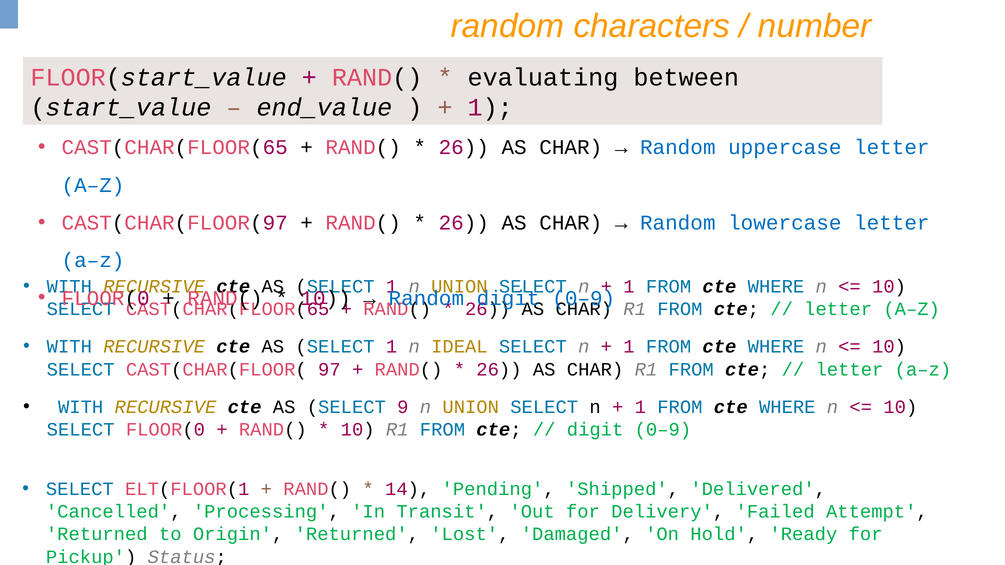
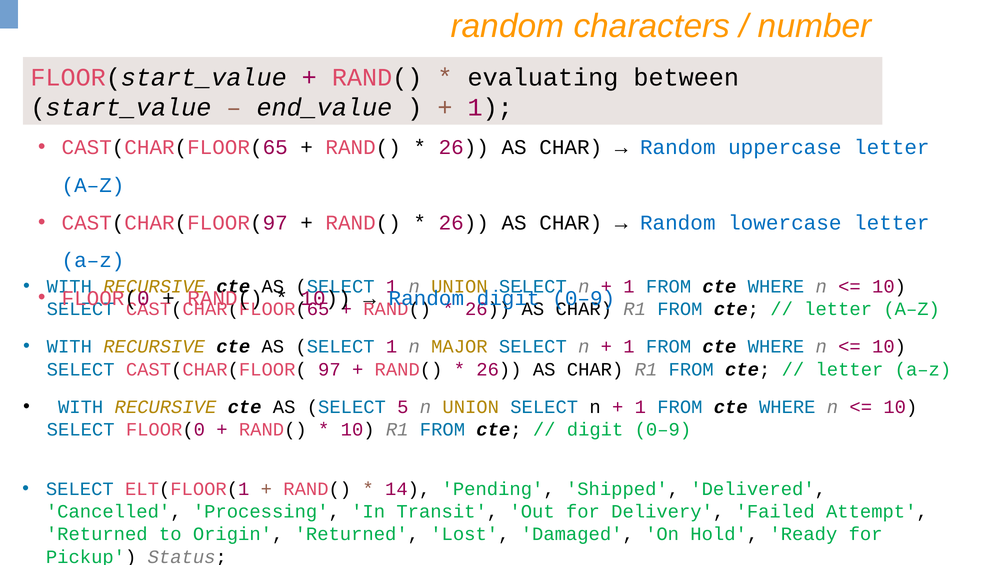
IDEAL: IDEAL -> MAJOR (459, 347)
9: 9 -> 5 (403, 407)
